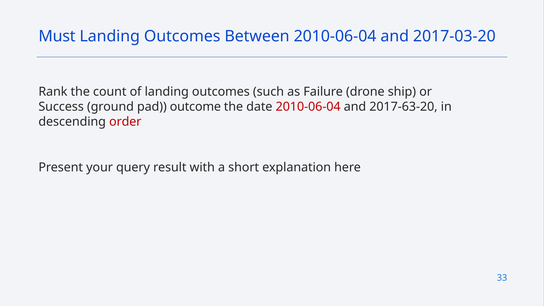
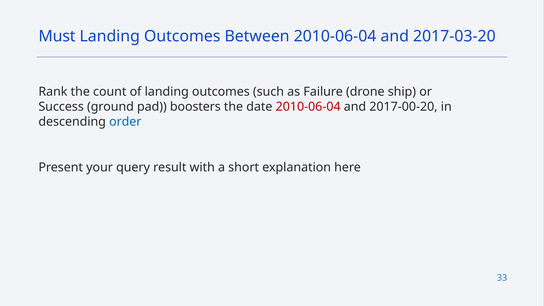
outcome: outcome -> boosters (195, 107)
2017-63-20: 2017-63-20 -> 2017-00-20 (403, 107)
order colour: red -> blue (125, 122)
